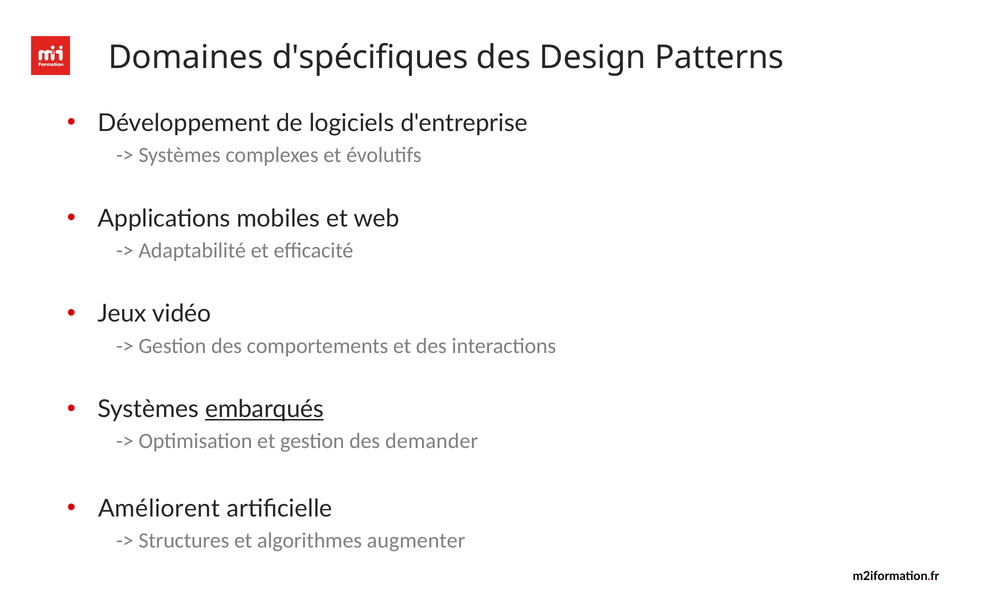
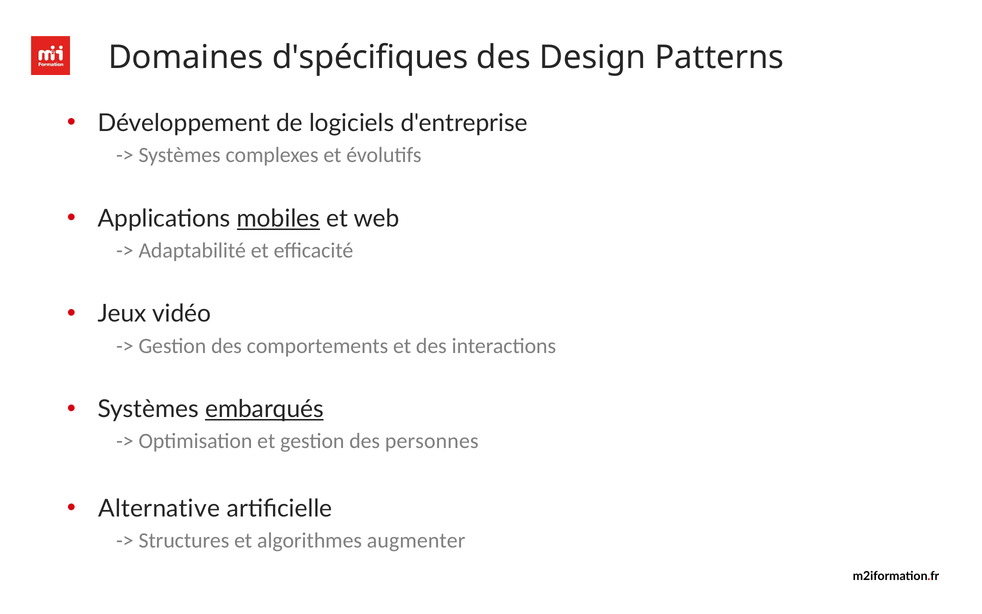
mobiles underline: none -> present (278, 218)
demander: demander -> personnes (432, 441)
Améliorent: Améliorent -> Alternative (159, 508)
